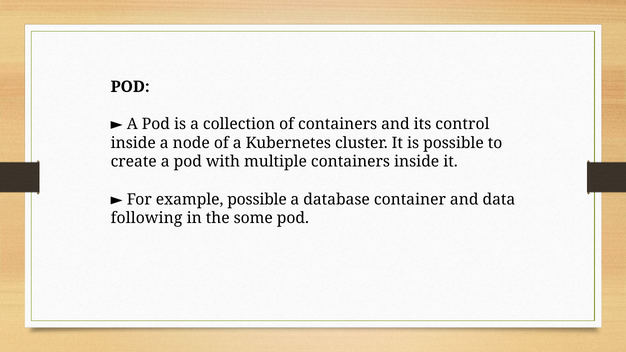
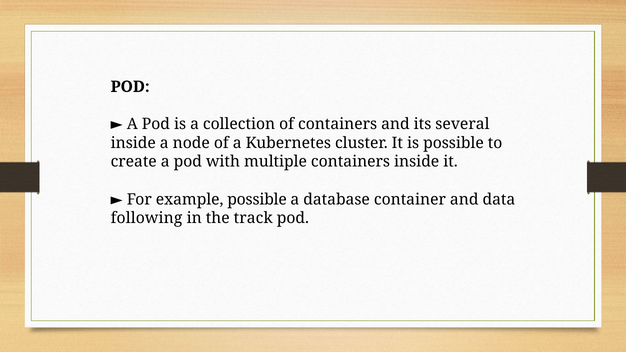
control: control -> several (462, 124)
some: some -> track (253, 218)
